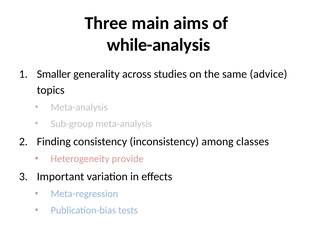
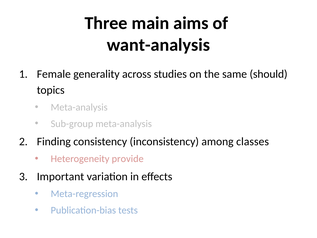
while-analysis: while-analysis -> want-analysis (158, 45)
Smaller: Smaller -> Female (54, 74)
advice: advice -> should (269, 74)
